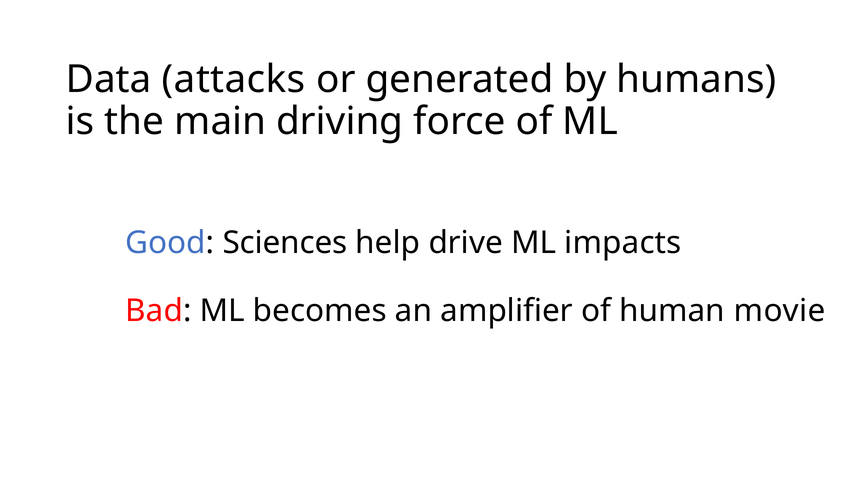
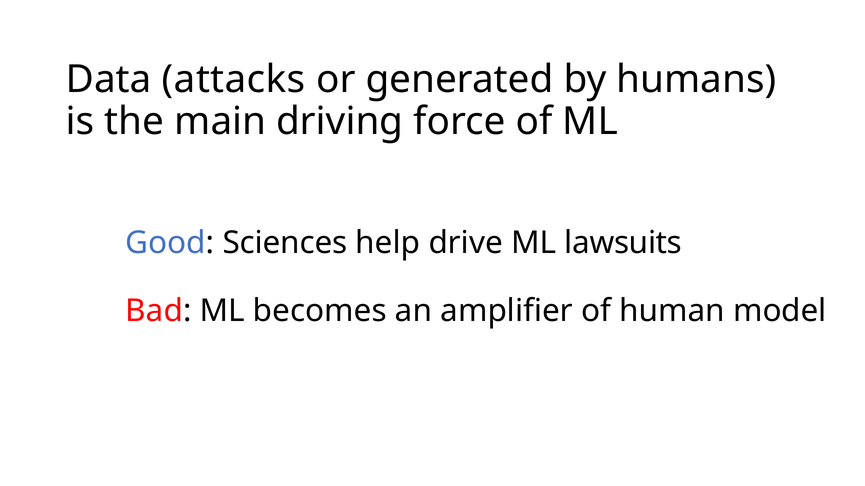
impacts: impacts -> lawsuits (623, 243)
movie: movie -> model (780, 311)
